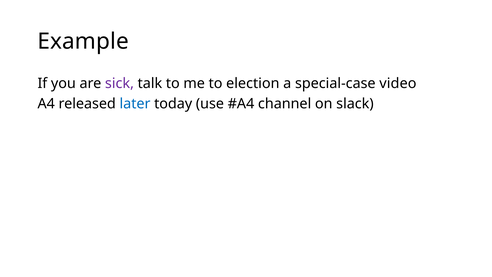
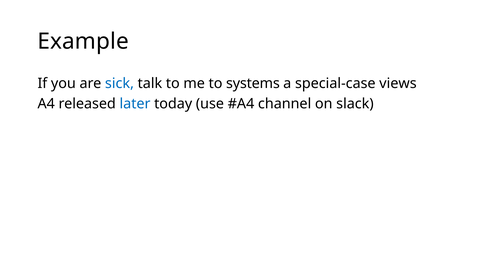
sick colour: purple -> blue (119, 83)
election: election -> systems (253, 83)
video: video -> views (398, 83)
